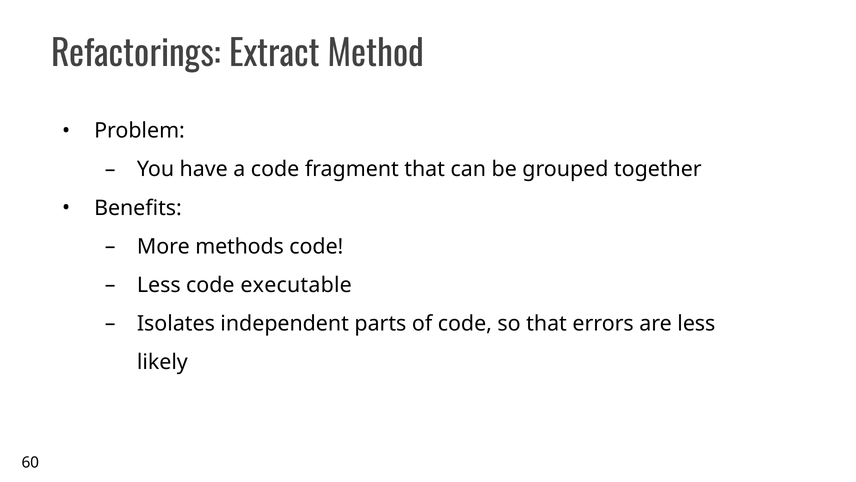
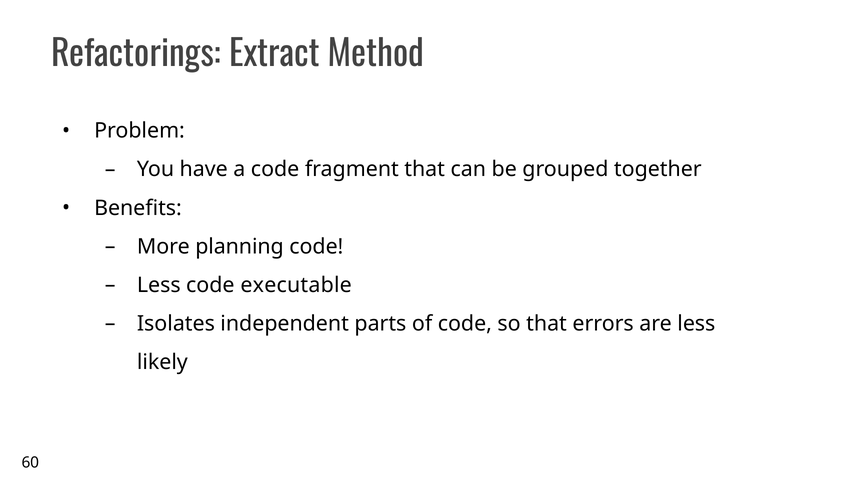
methods: methods -> planning (240, 246)
